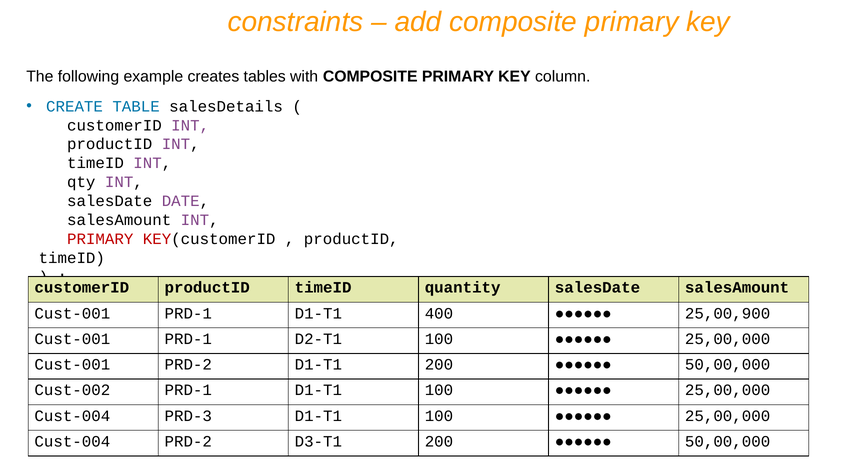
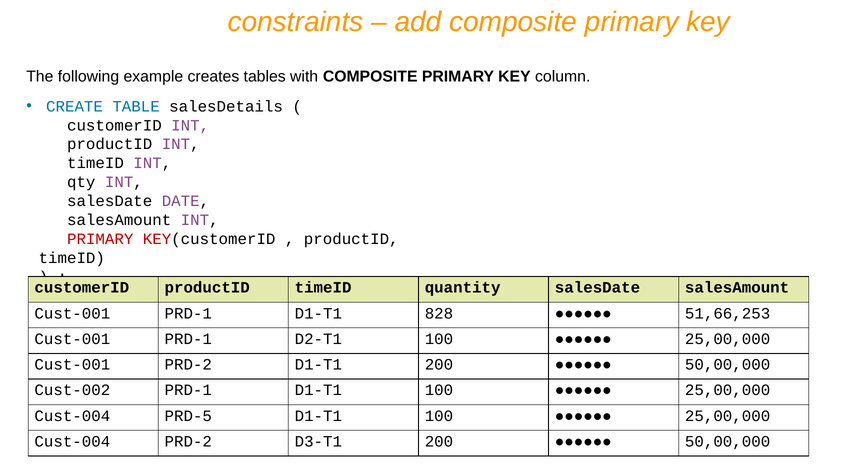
400: 400 -> 828 (439, 313)
25,00,900: 25,00,900 -> 51,66,253 (728, 313)
PRD-3: PRD-3 -> PRD-5 (188, 415)
